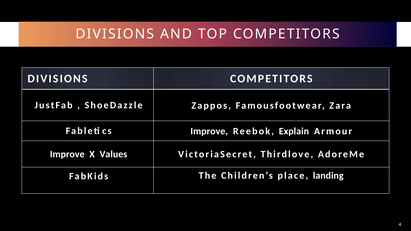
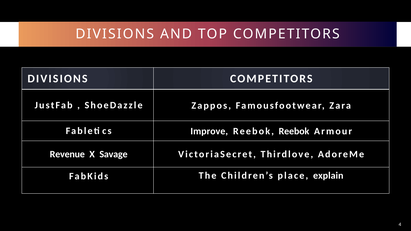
Reebok Explain: Explain -> Reebok (294, 131)
Improve: Improve -> Revenue (67, 154)
Values: Values -> Savage (113, 154)
landing: landing -> explain (328, 176)
